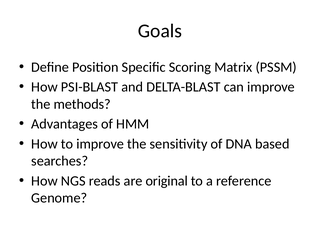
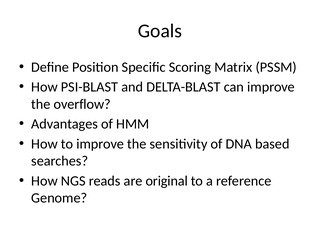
methods: methods -> overflow (82, 104)
